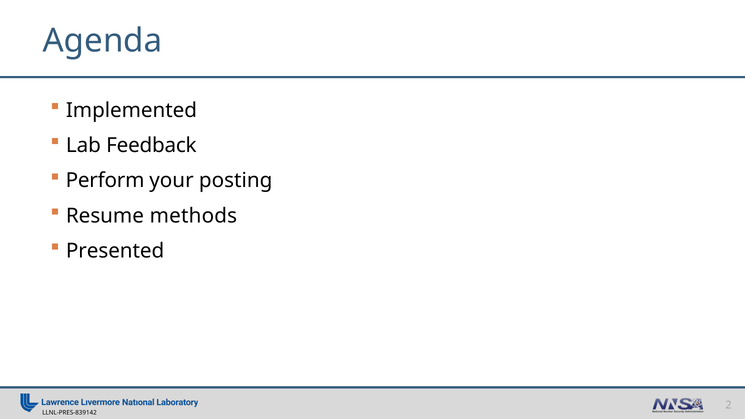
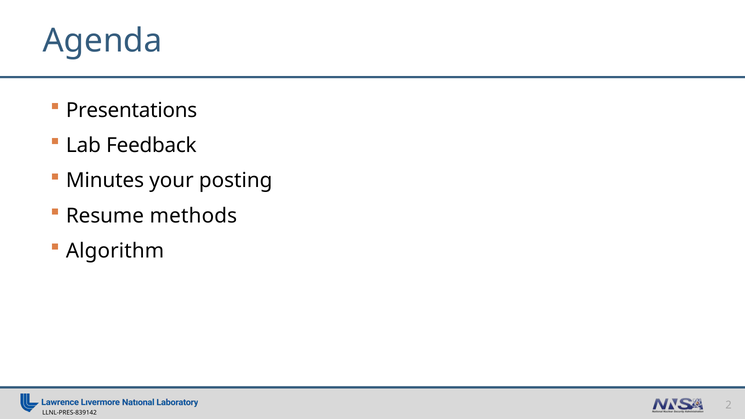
Implemented: Implemented -> Presentations (132, 110)
Perform: Perform -> Minutes (105, 181)
Presented: Presented -> Algorithm (115, 251)
